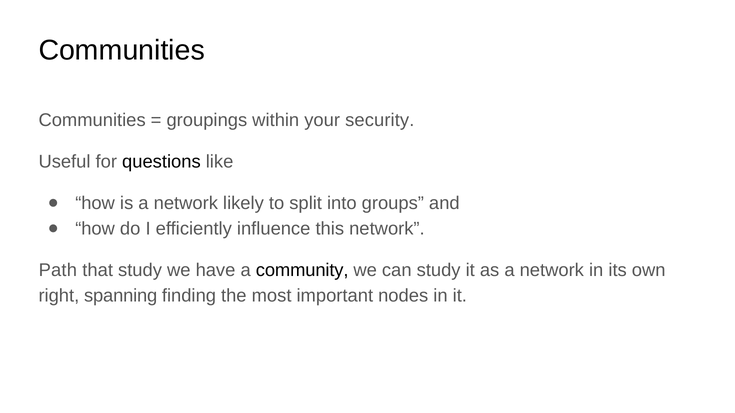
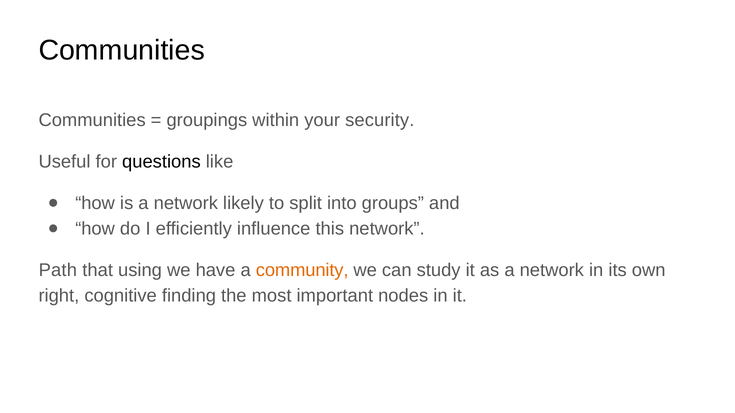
that study: study -> using (140, 270)
community colour: black -> orange (302, 270)
spanning: spanning -> cognitive (121, 296)
